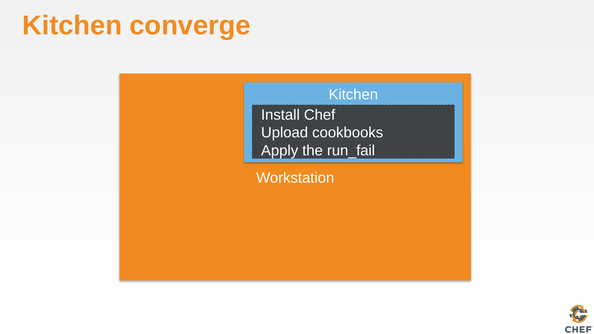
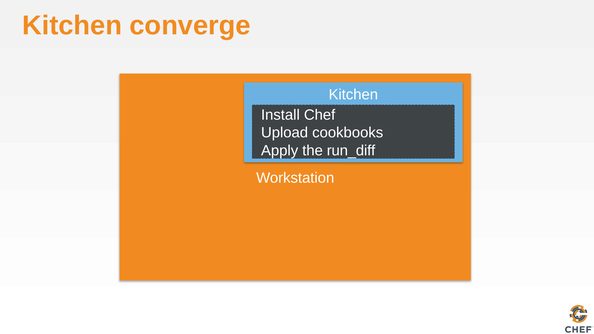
run_fail: run_fail -> run_diff (351, 151)
